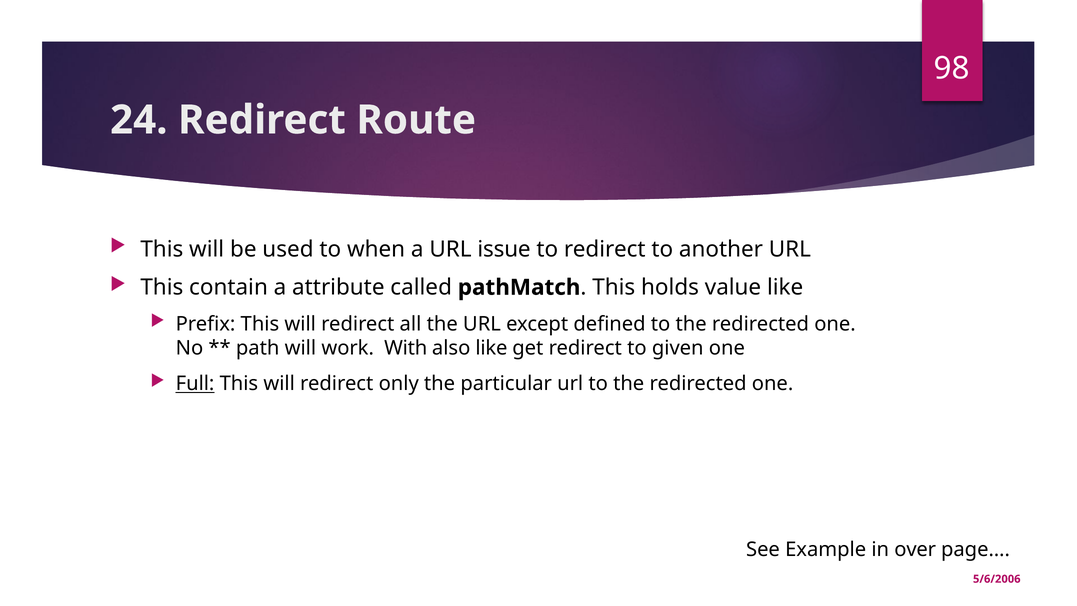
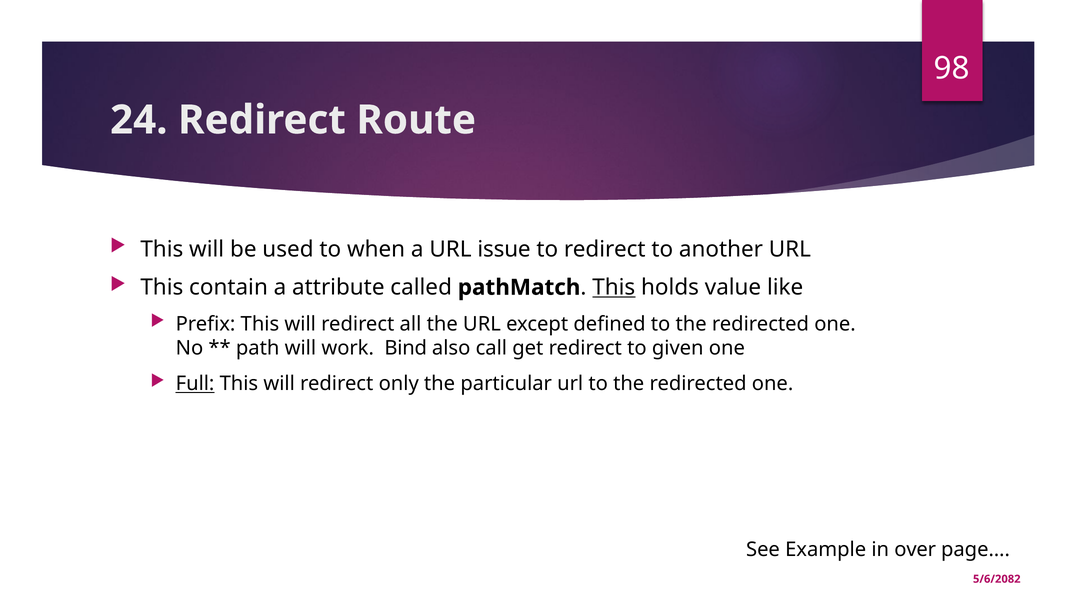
This underline: none -> present (614, 287)
With: With -> Bind (406, 348)
also like: like -> call (491, 348)
5/6/2006: 5/6/2006 -> 5/6/2082 (997, 579)
